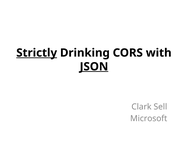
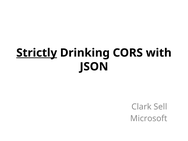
JSON underline: present -> none (94, 67)
